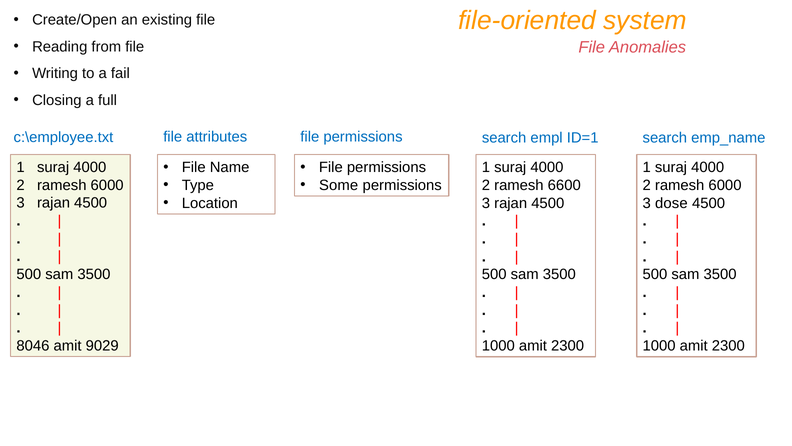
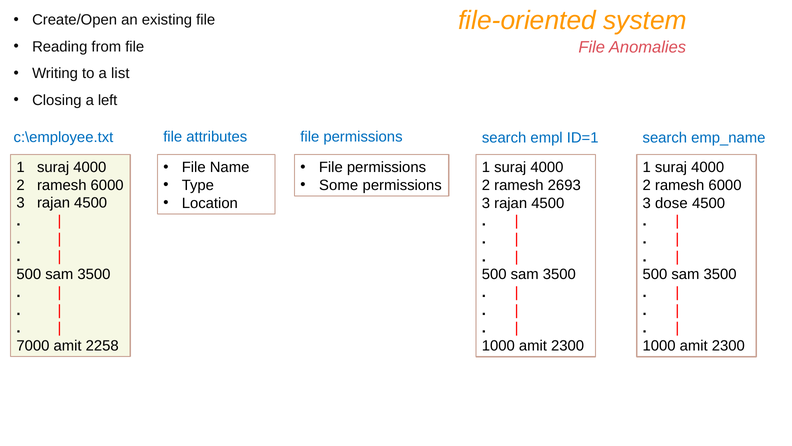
fail: fail -> list (120, 73)
full: full -> left (108, 100)
6600: 6600 -> 2693 (564, 185)
8046: 8046 -> 7000 (33, 345)
9029: 9029 -> 2258 (102, 345)
